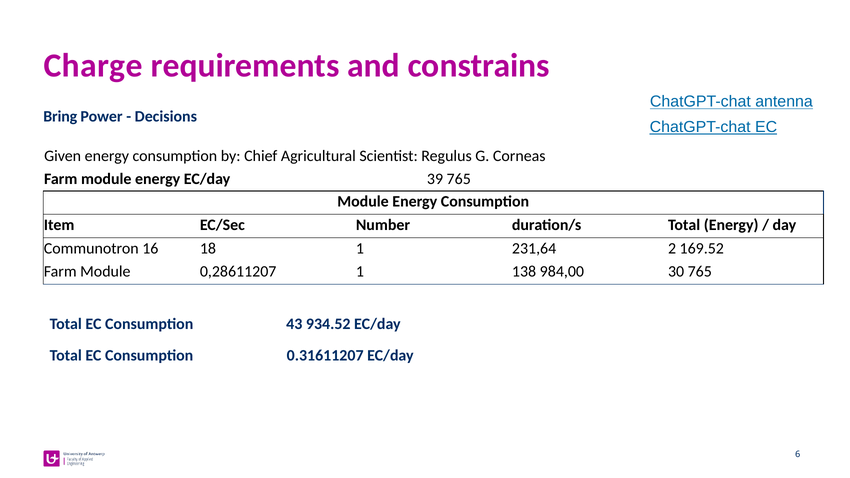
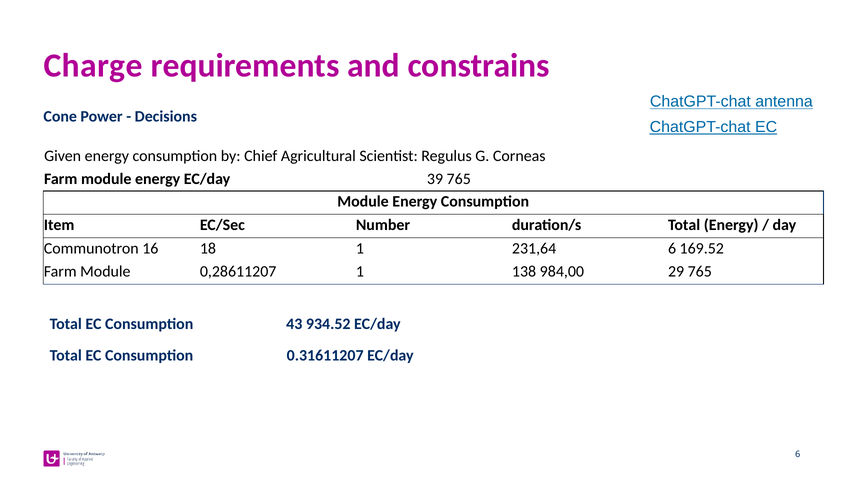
Bring: Bring -> Cone (60, 116)
231,64 2: 2 -> 6 (672, 248)
30: 30 -> 29 (676, 272)
